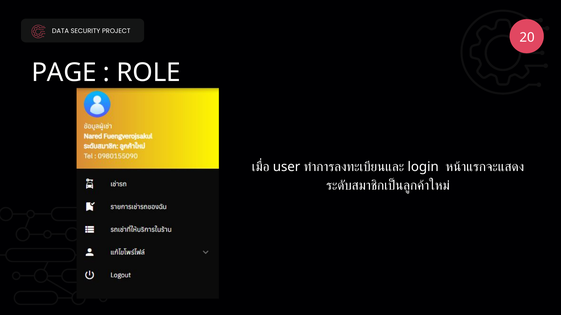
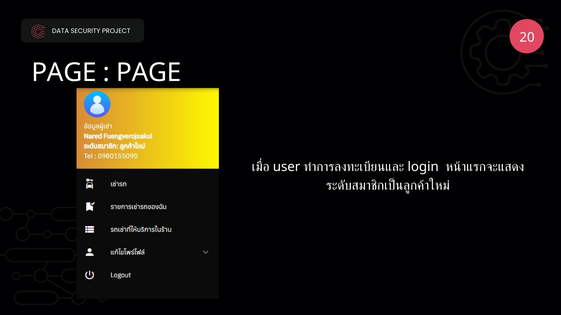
ROLE: ROLE -> PAGE (149, 73)
